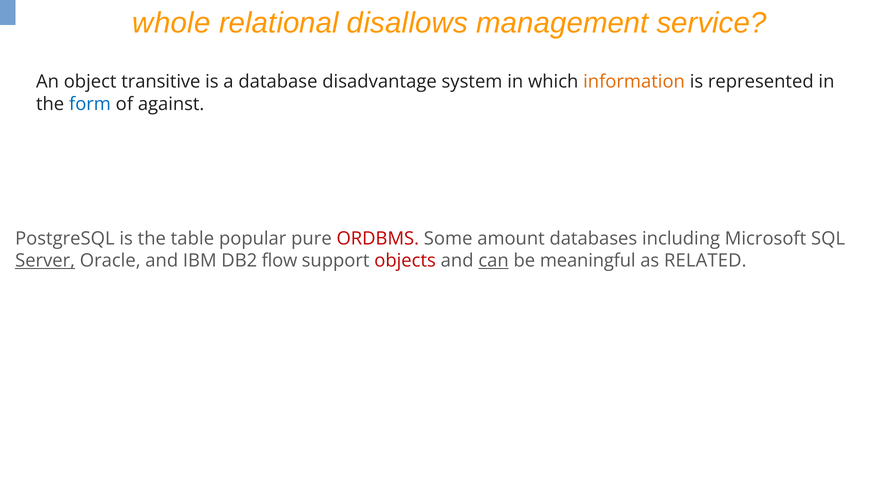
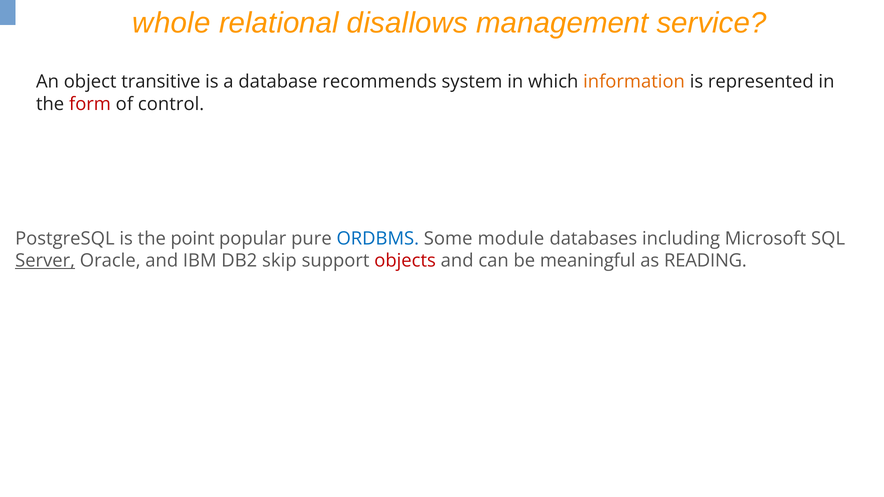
disadvantage: disadvantage -> recommends (379, 82)
form colour: blue -> red (90, 104)
against: against -> control (171, 104)
table: table -> point (193, 239)
ORDBMS colour: red -> blue (378, 239)
amount: amount -> module (511, 239)
flow: flow -> skip (279, 261)
can underline: present -> none (494, 261)
RELATED: RELATED -> READING (705, 261)
